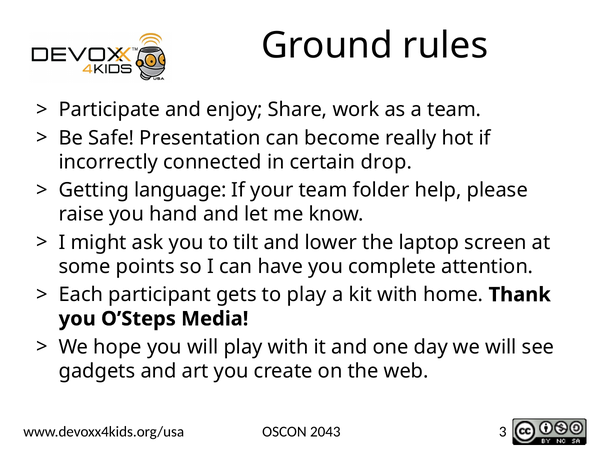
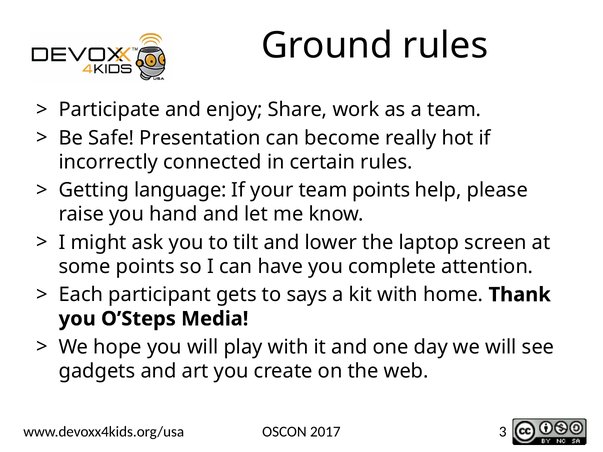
certain drop: drop -> rules (387, 162)
team folder: folder -> points (381, 190)
to play: play -> says (307, 295)
2043: 2043 -> 2017 (325, 432)
